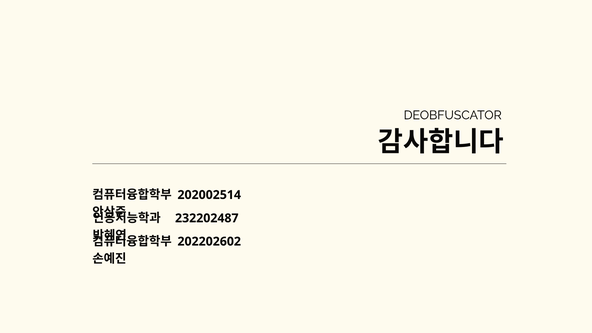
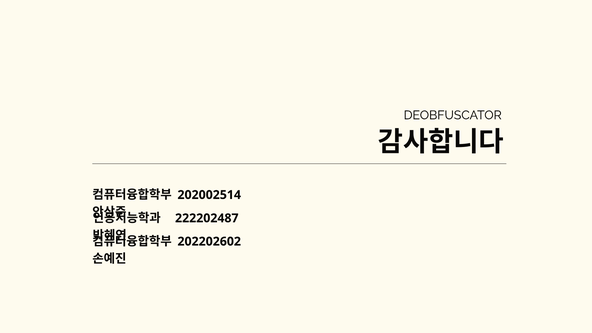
232202487: 232202487 -> 222202487 (207, 218)
